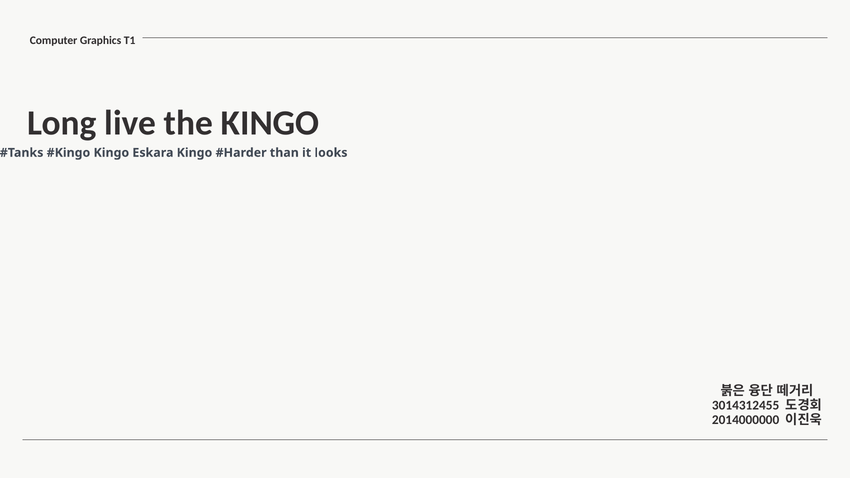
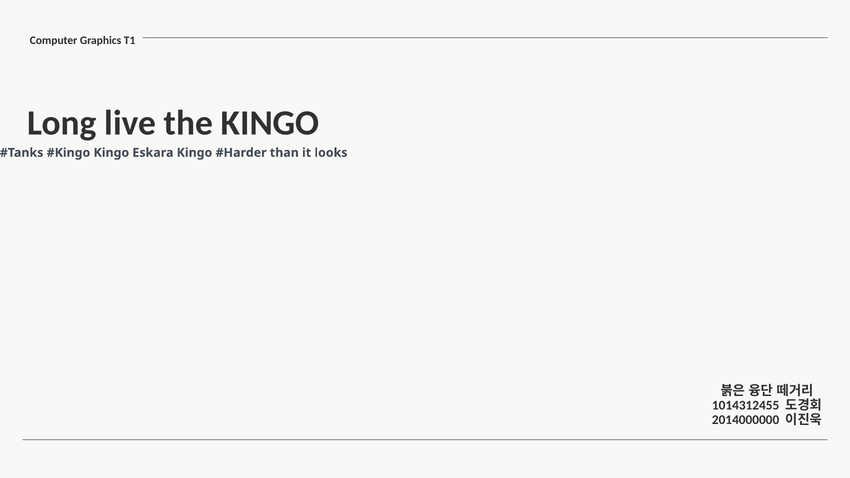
3014312455: 3014312455 -> 1014312455 (746, 406)
